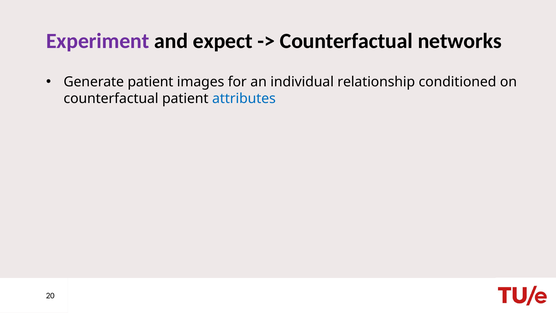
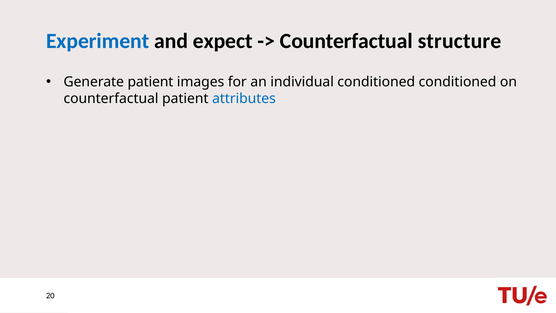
Experiment colour: purple -> blue (98, 41)
networks: networks -> structure (460, 41)
individual relationship: relationship -> conditioned (376, 82)
